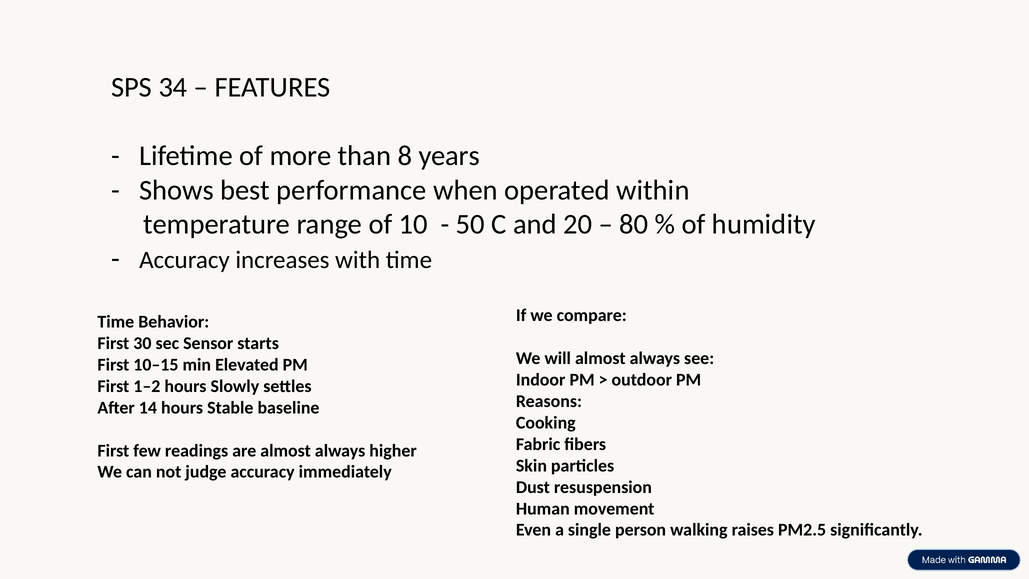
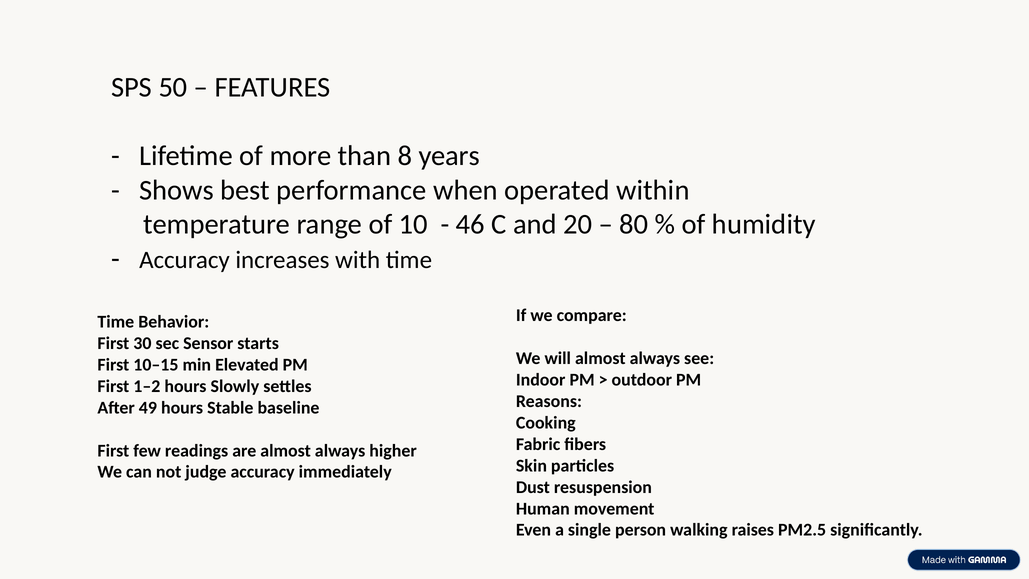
34: 34 -> 50 (173, 87)
50: 50 -> 46 (470, 224)
14: 14 -> 49 (148, 408)
